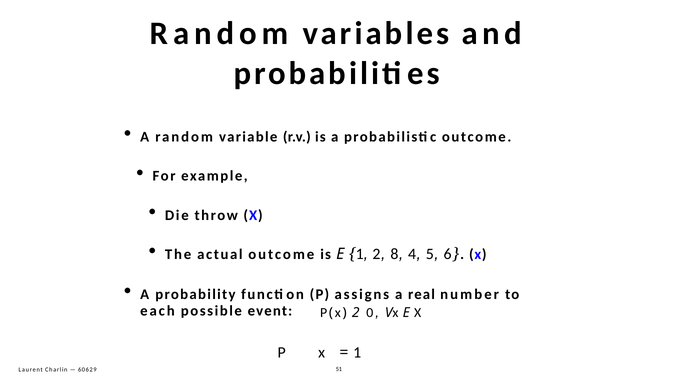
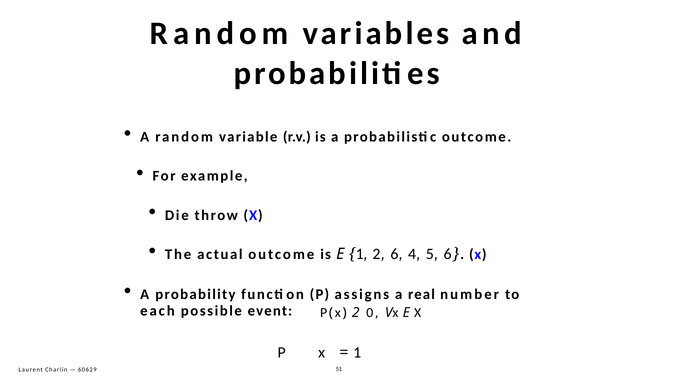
8: 8 -> 6 (394, 254)
